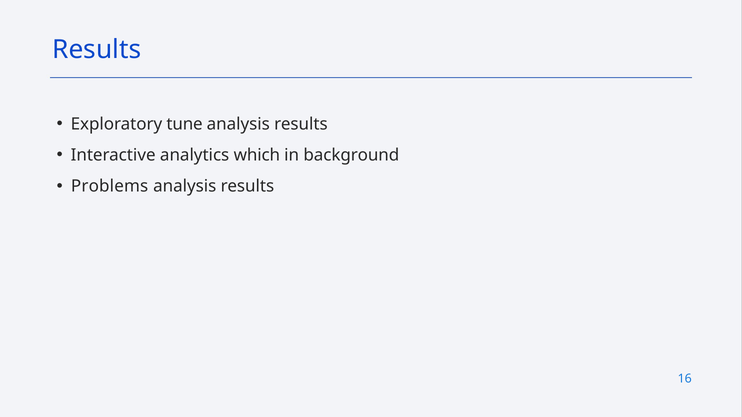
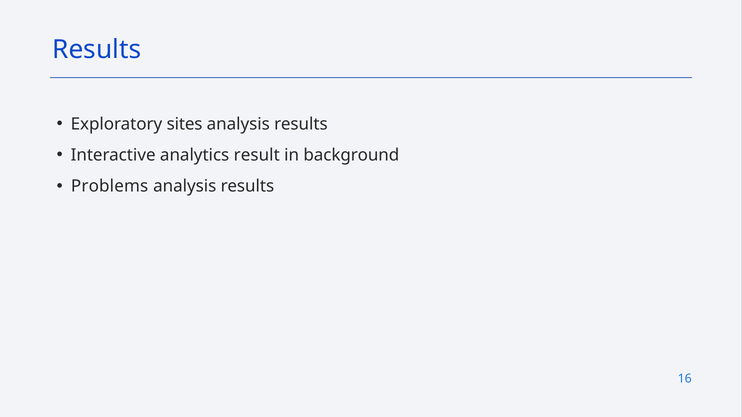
tune: tune -> sites (185, 124)
which: which -> result (257, 155)
